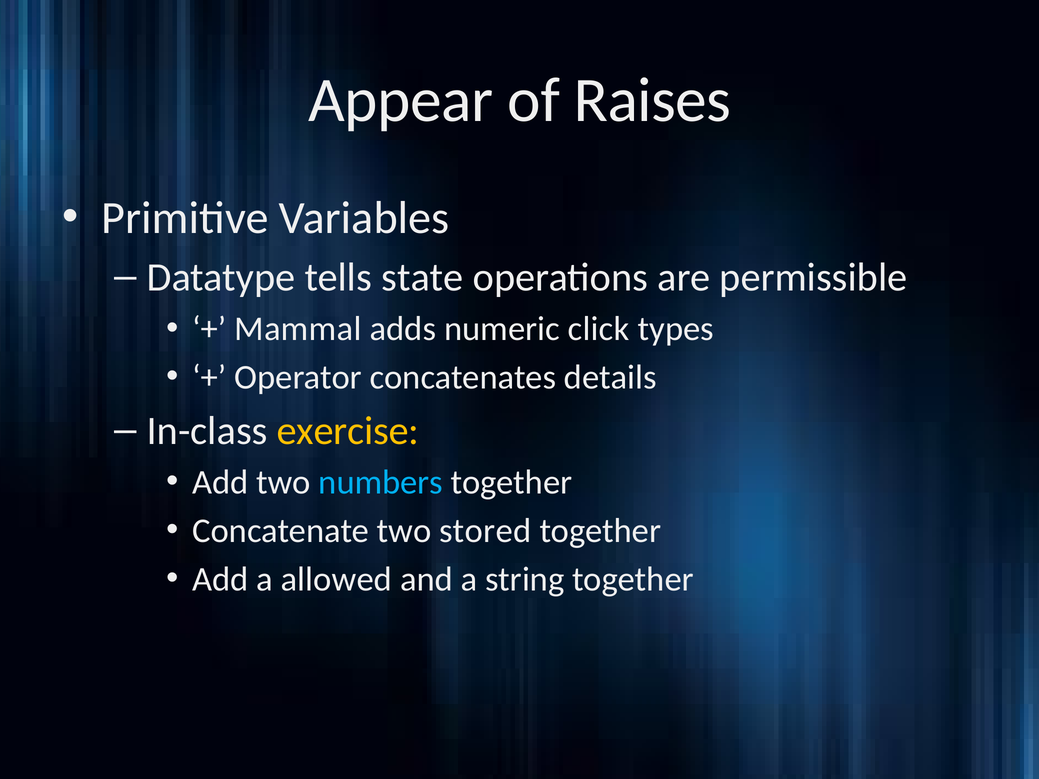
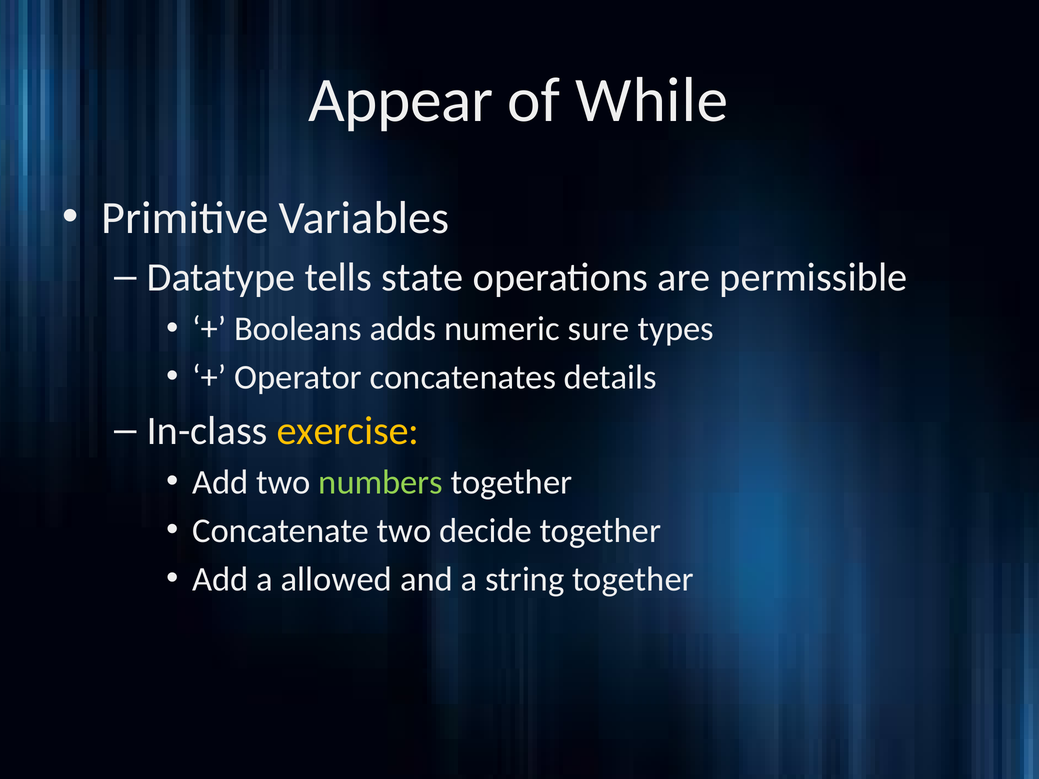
Raises: Raises -> While (652, 101)
Mammal: Mammal -> Booleans (298, 329)
click: click -> sure (599, 329)
numbers colour: light blue -> light green (381, 483)
stored: stored -> decide (485, 531)
